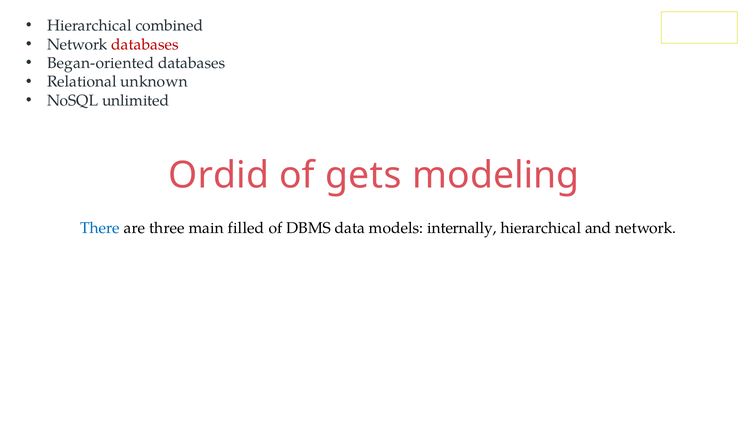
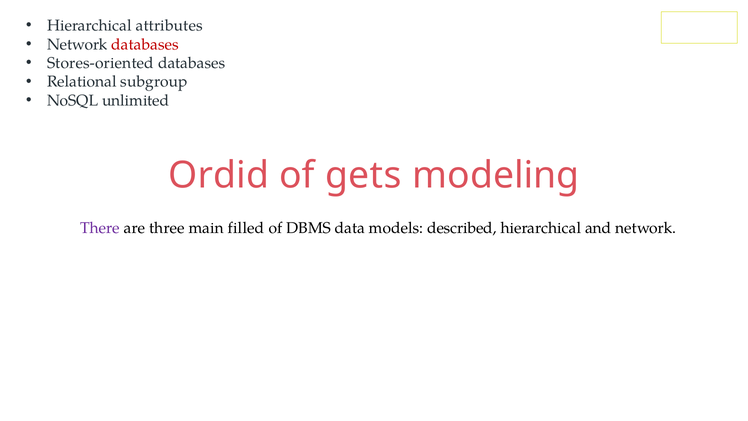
combined: combined -> attributes (169, 26)
Began-oriented: Began-oriented -> Stores-oriented (101, 63)
unknown: unknown -> subgroup (154, 82)
There colour: blue -> purple (100, 228)
internally: internally -> described (462, 228)
